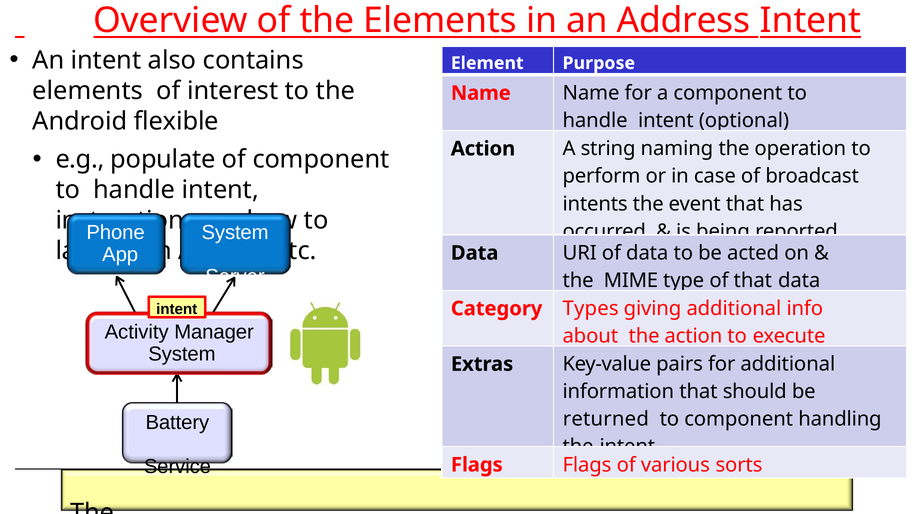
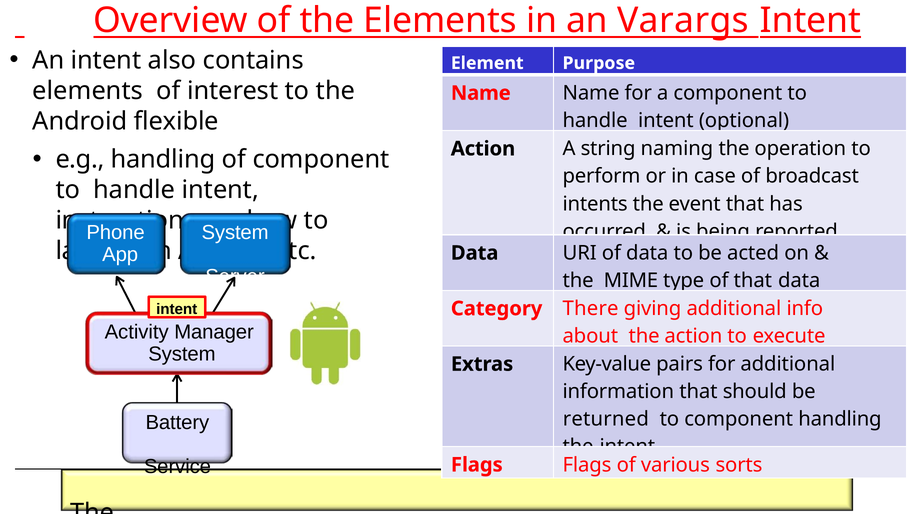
Address: Address -> Varargs (683, 21)
e.g populate: populate -> handling (163, 160)
Types: Types -> There (591, 309)
